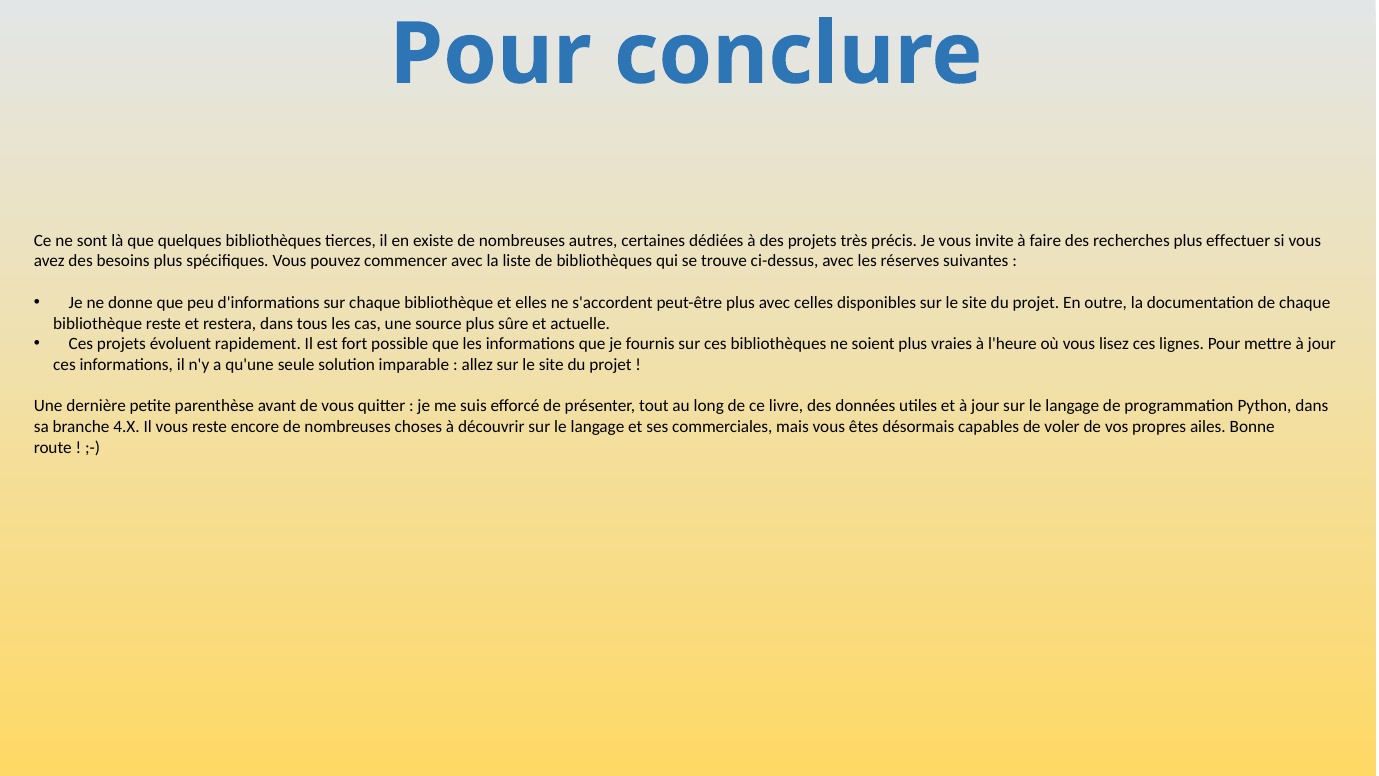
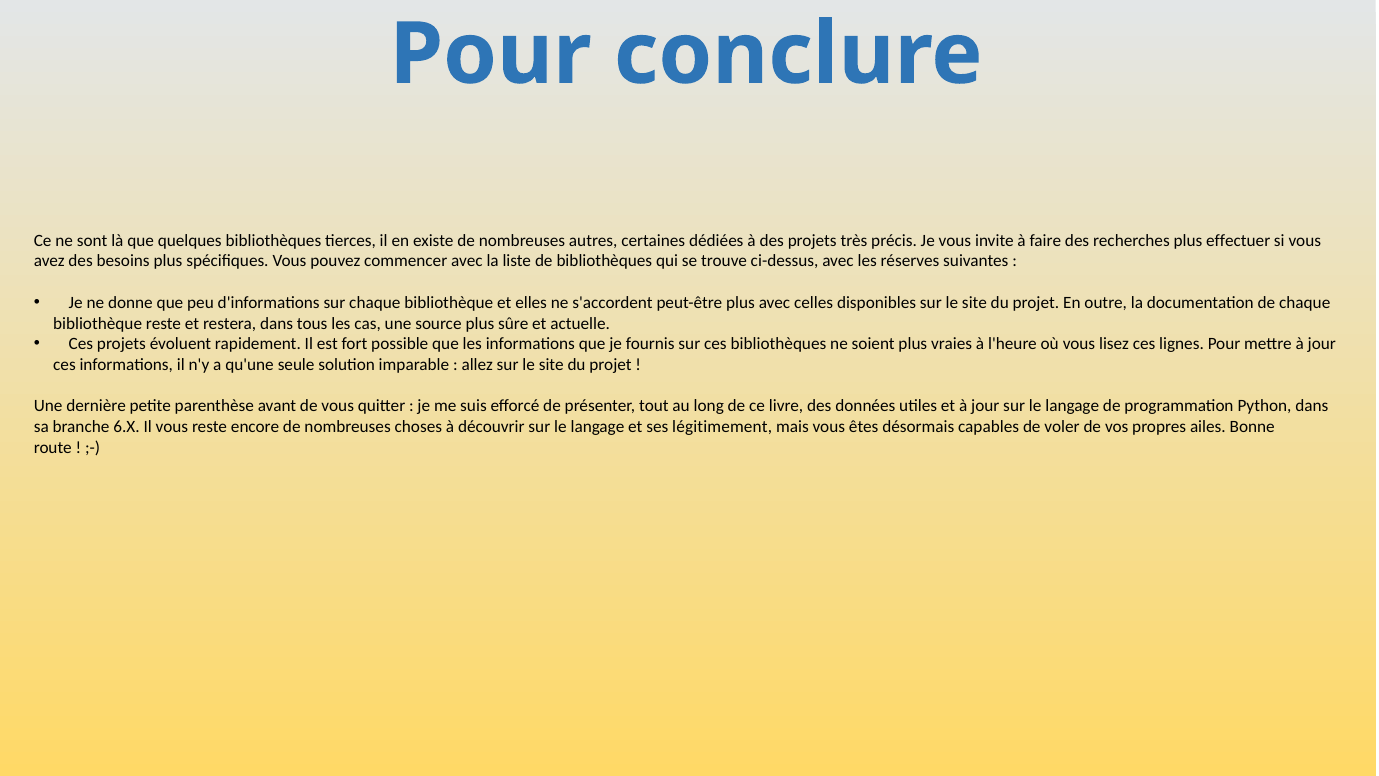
4.X: 4.X -> 6.X (126, 427)
commerciales: commerciales -> légitimement (722, 427)
